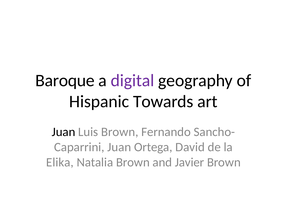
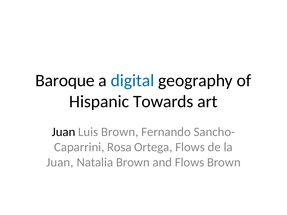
digital colour: purple -> blue (132, 81)
Juan: Juan -> Rosa (119, 147)
Ortega David: David -> Flows (190, 147)
Elika: Elika -> Juan (60, 163)
and Javier: Javier -> Flows (190, 163)
